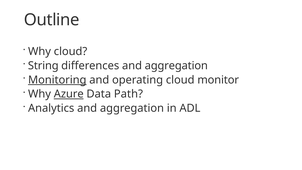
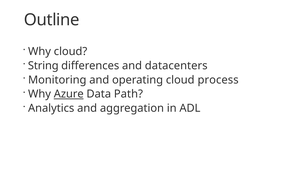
differences and aggregation: aggregation -> datacenters (176, 66)
Monitoring underline: present -> none (57, 80)
monitor: monitor -> process (218, 80)
